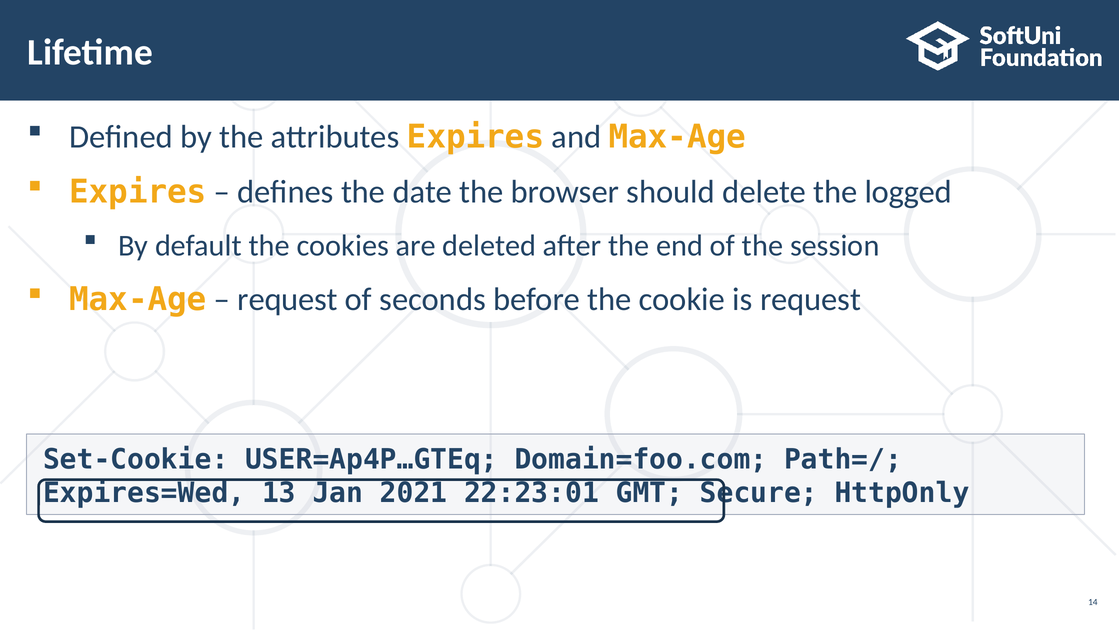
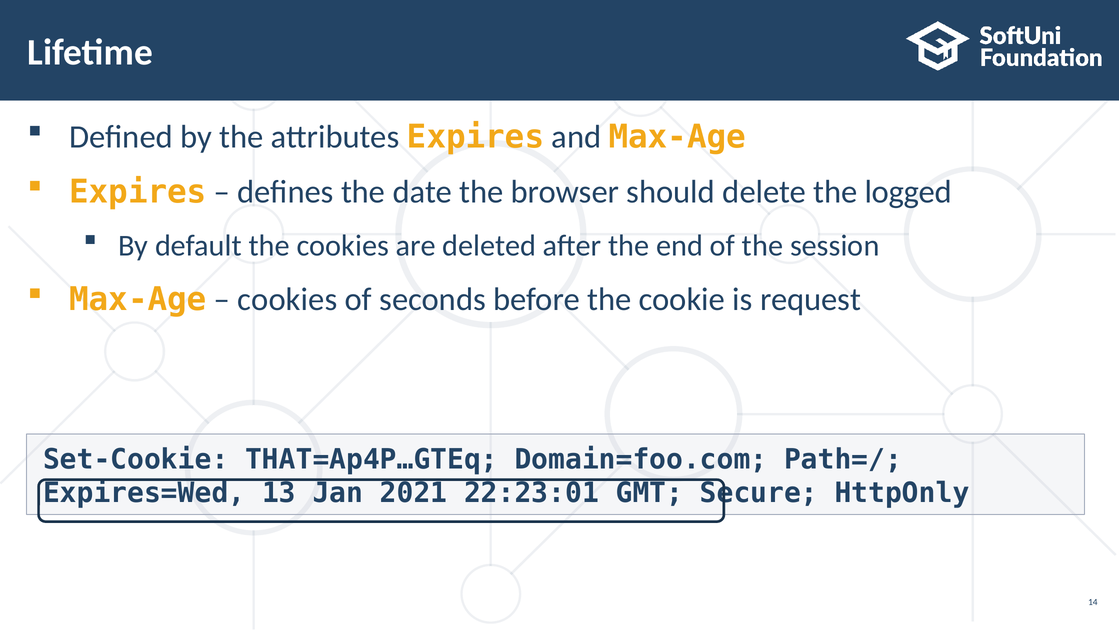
request: request -> cookies (287, 299)
USER=Ap4P…GTEq: USER=Ap4P…GTEq -> THAT=Ap4P…GTEq (371, 459)
